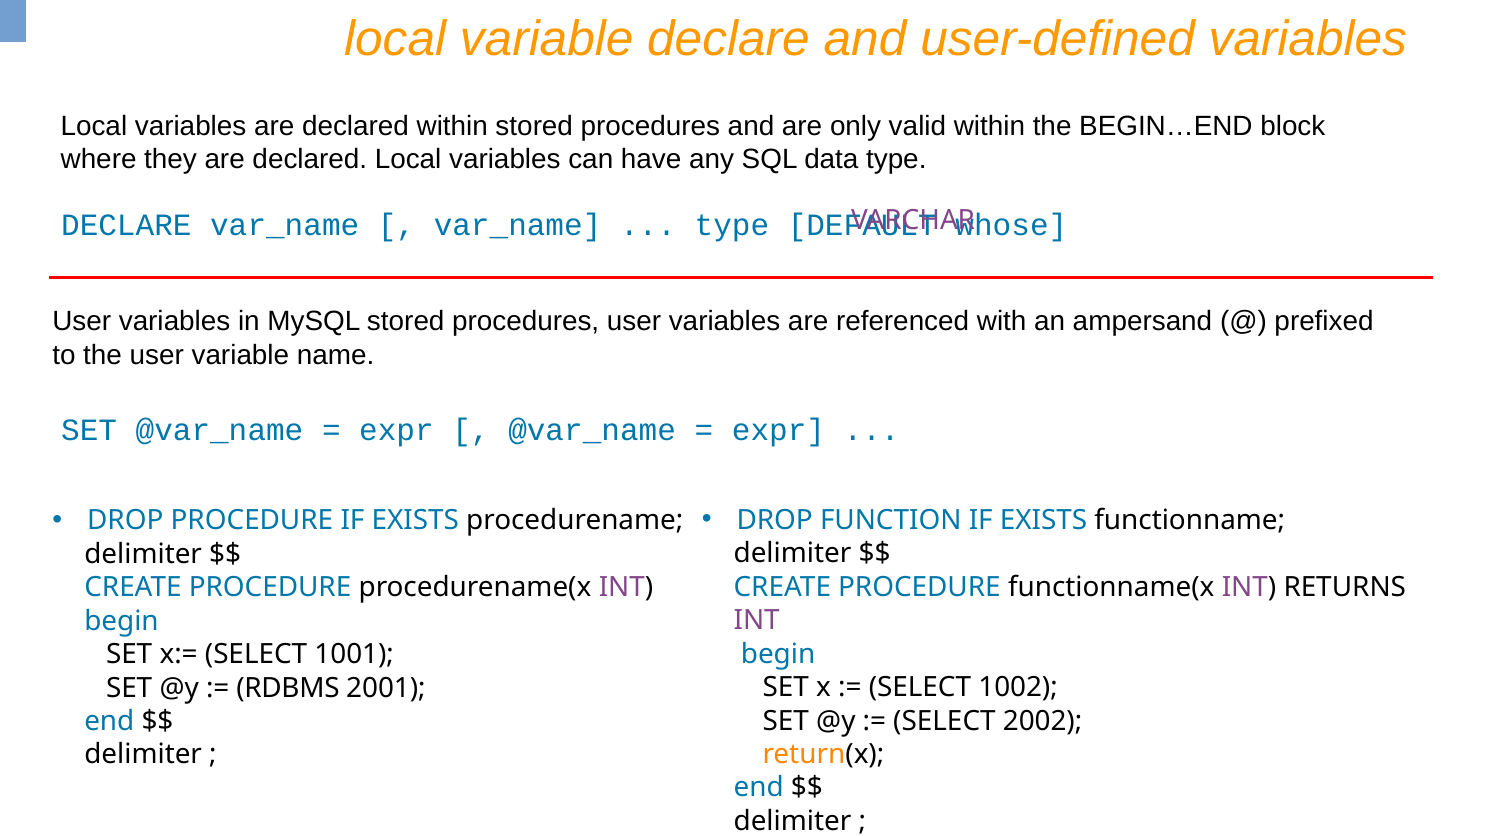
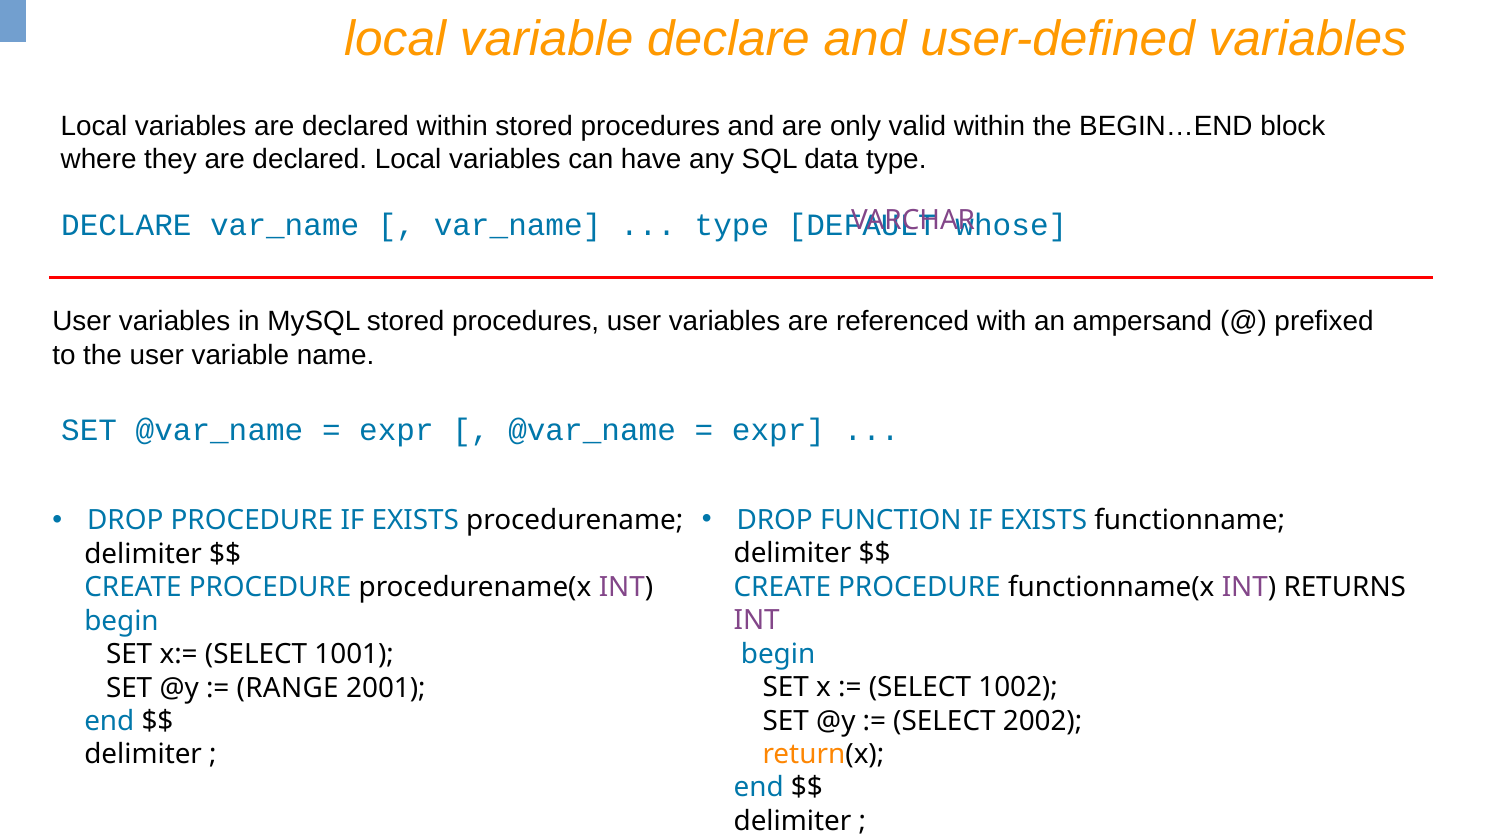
RDBMS: RDBMS -> RANGE (288, 688)
